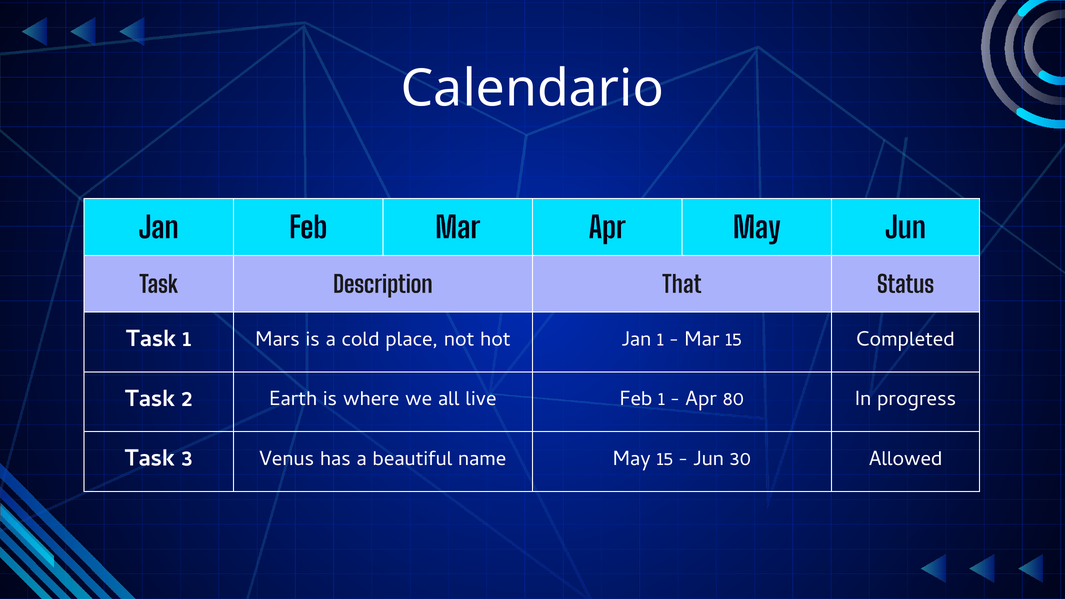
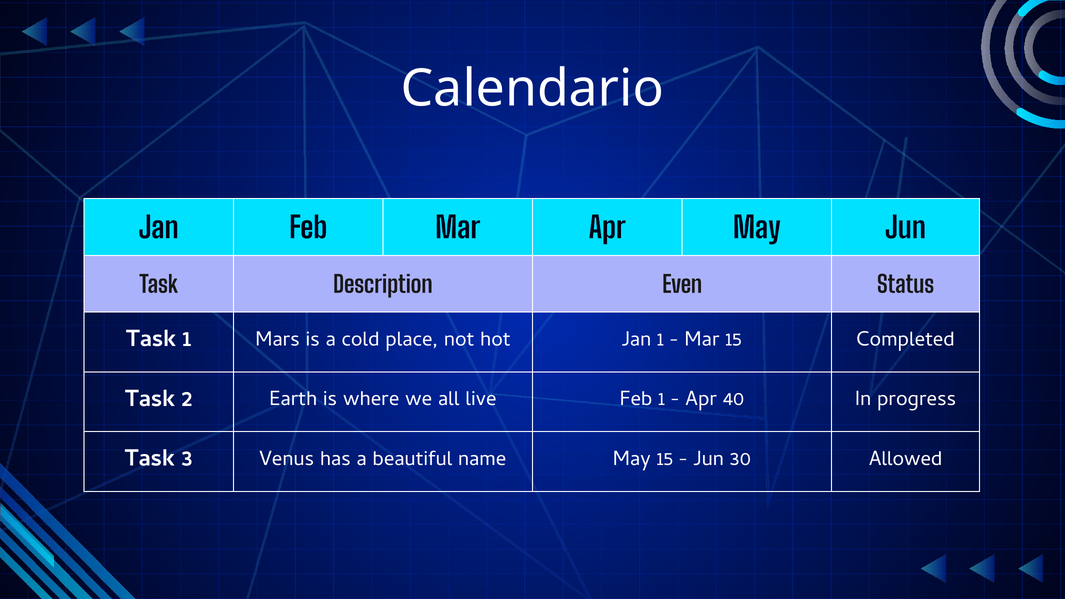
That: That -> Even (682, 285)
80: 80 -> 40 (734, 399)
